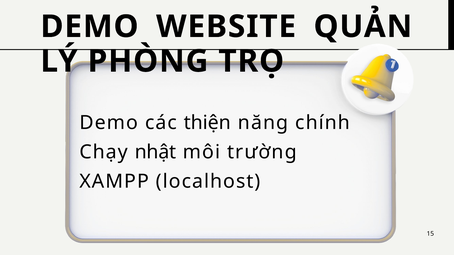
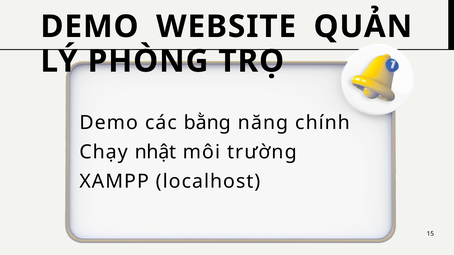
thiện: thiện -> bằng (207, 123)
